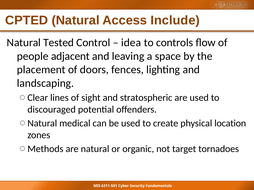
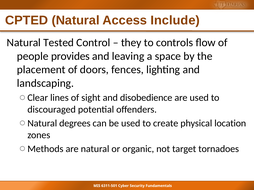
idea: idea -> they (131, 43)
adjacent: adjacent -> provides (70, 56)
stratospheric: stratospheric -> disobedience (146, 98)
medical: medical -> degrees (75, 124)
